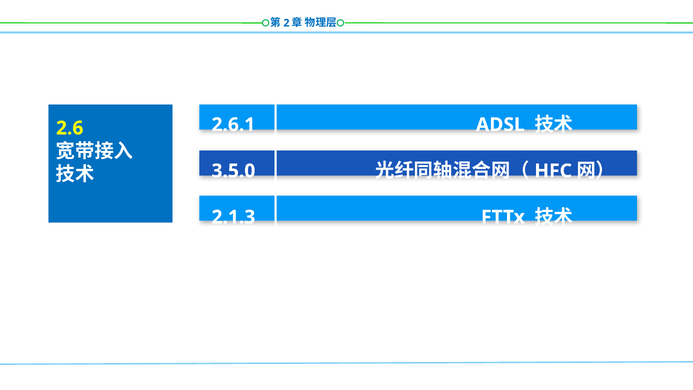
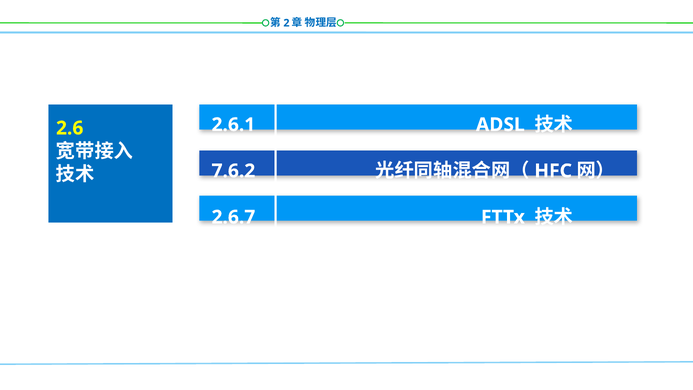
3.5.0: 3.5.0 -> 7.6.2 (233, 171)
2.1.3: 2.1.3 -> 2.6.7 (233, 217)
